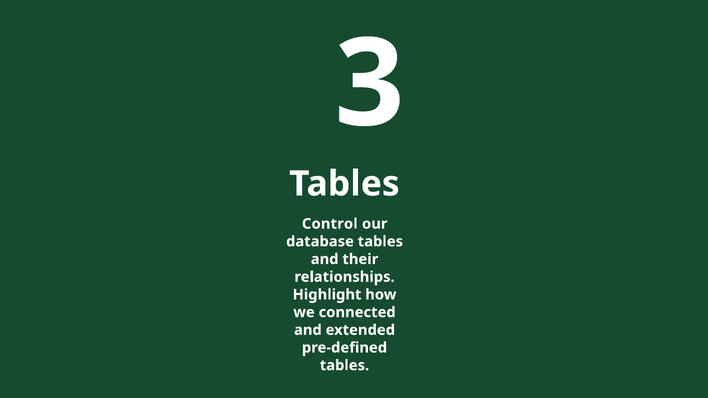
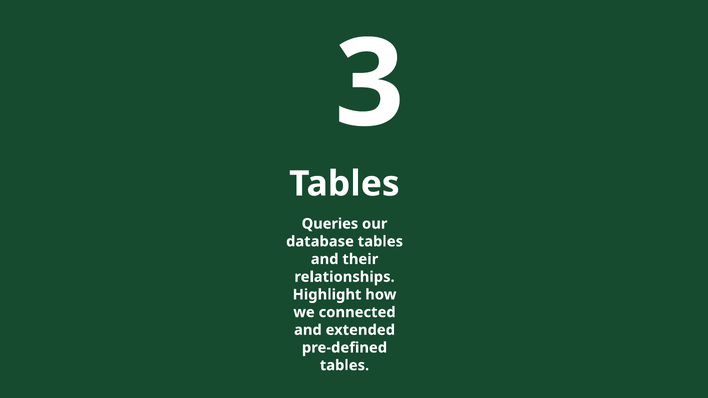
Control: Control -> Queries (330, 224)
